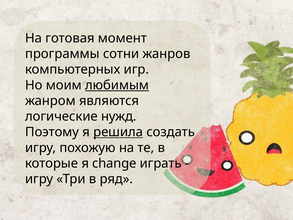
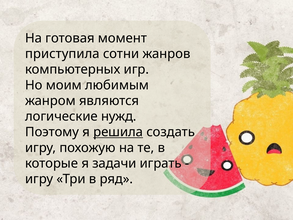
программы: программы -> приступила (62, 54)
любимым underline: present -> none (117, 85)
change: change -> задачи (114, 163)
